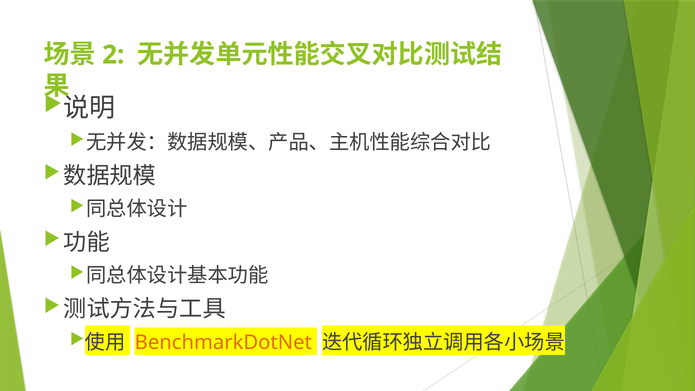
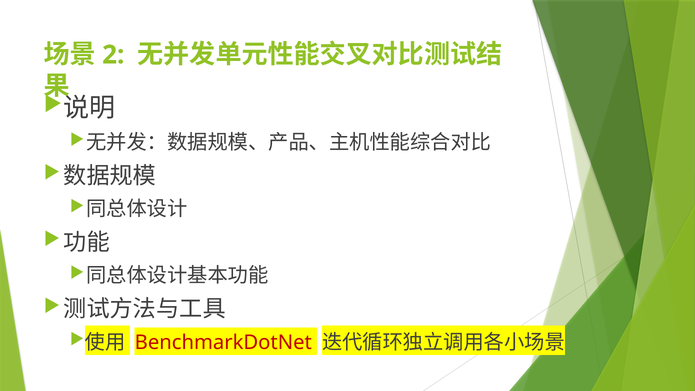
BenchmarkDotNet colour: orange -> red (223, 342)
